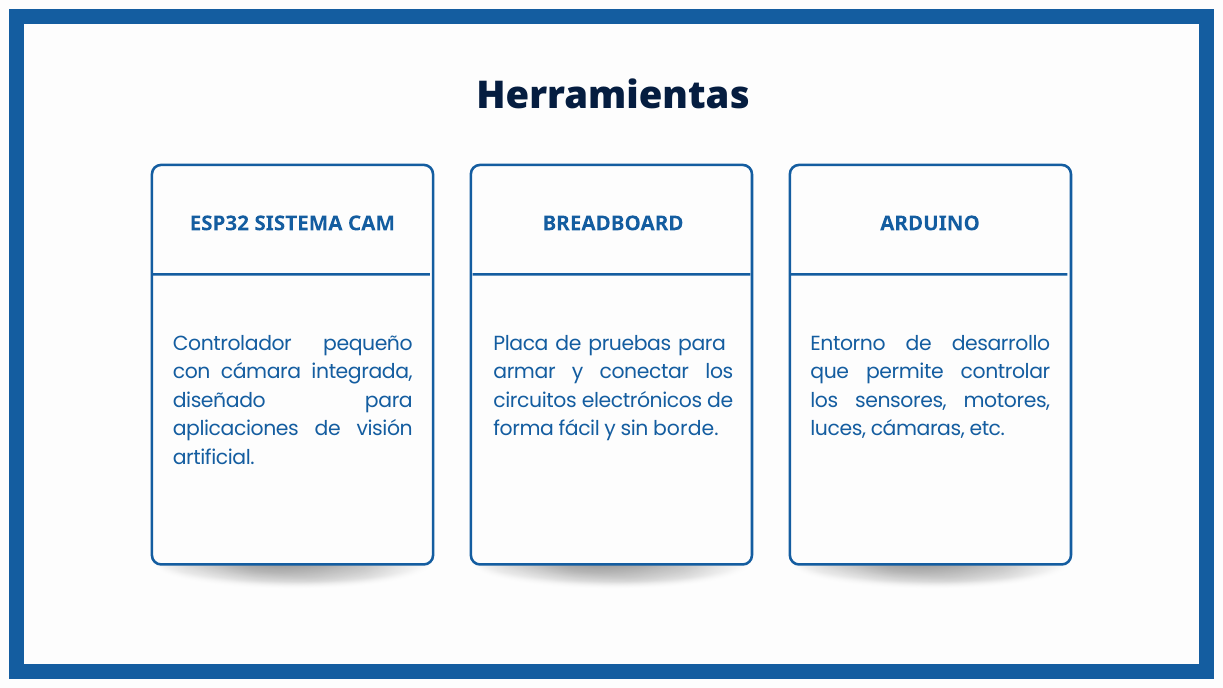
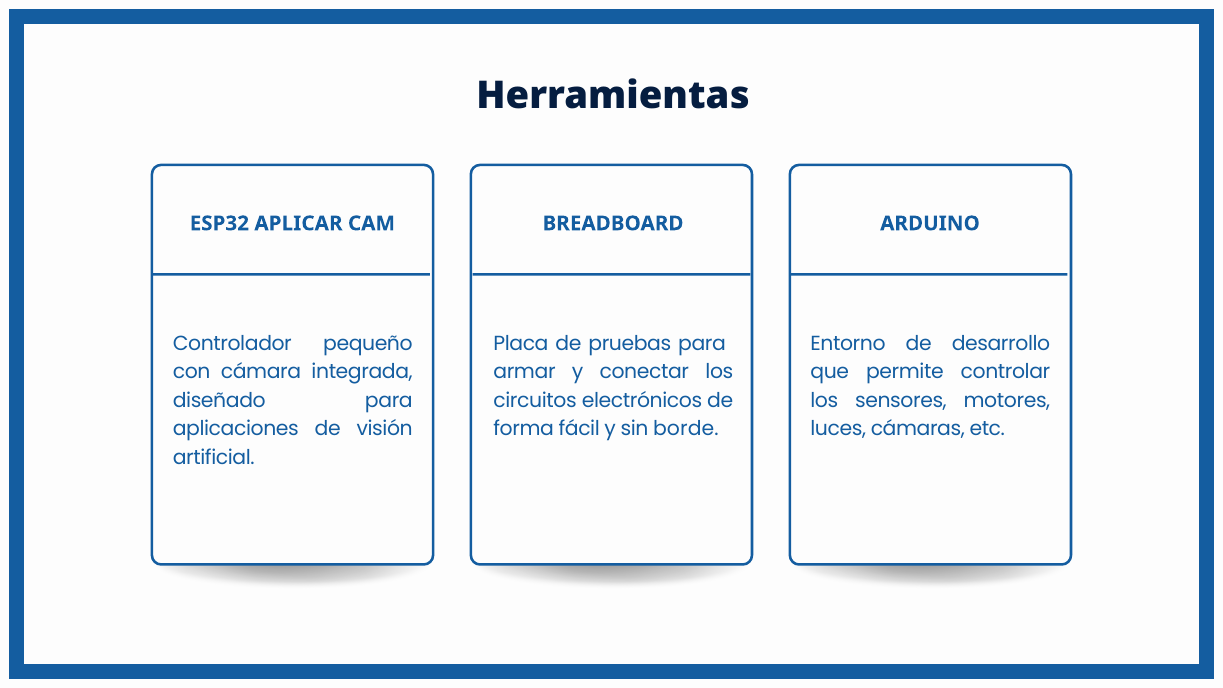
SISTEMA: SISTEMA -> APLICAR (298, 223)
